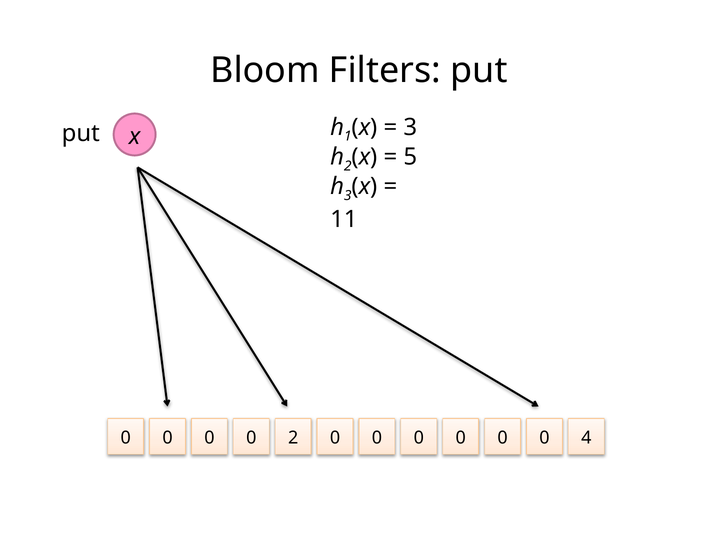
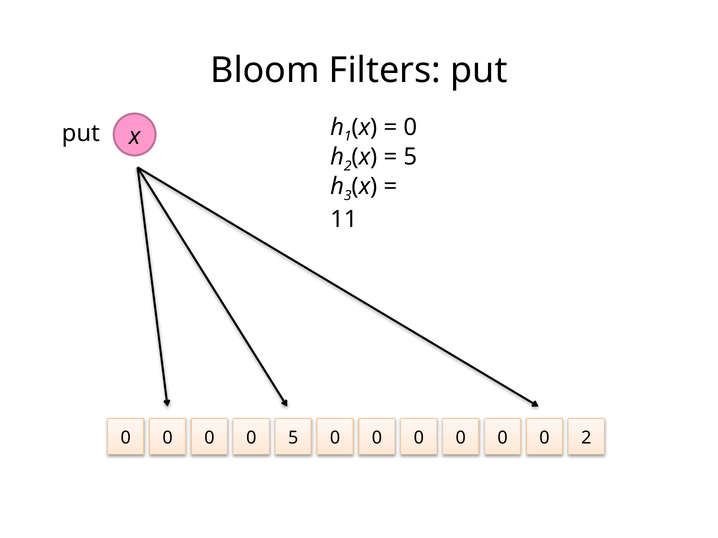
3: 3 -> 0 (410, 127)
0 2: 2 -> 5 (293, 438)
0 4: 4 -> 2 (586, 438)
